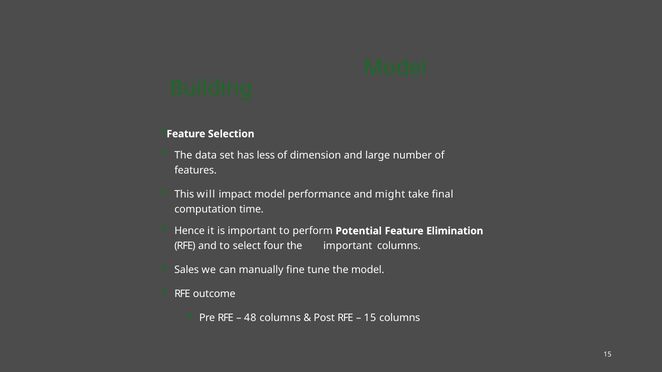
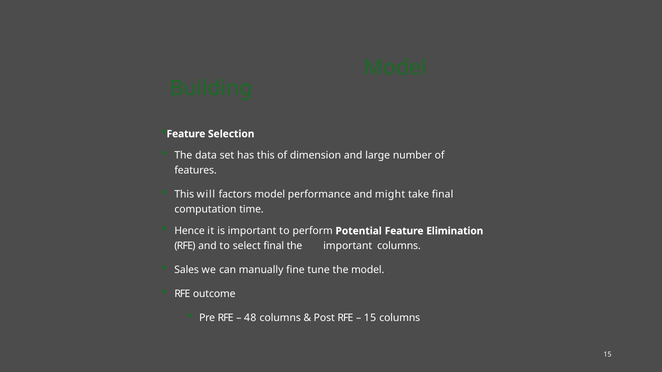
has less: less -> this (266, 156)
impact: impact -> factors (235, 194)
select four: four -> final (274, 246)
